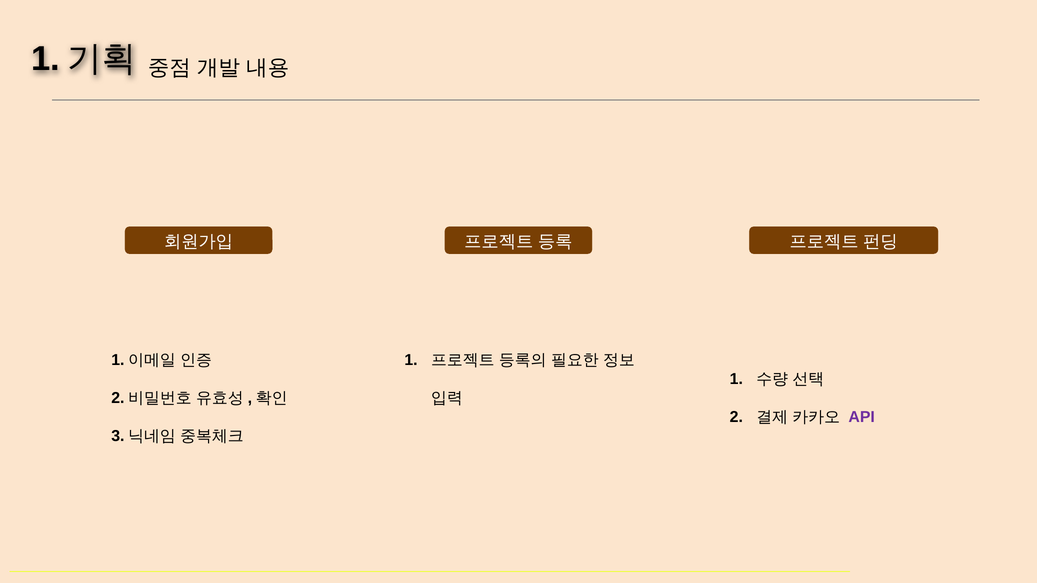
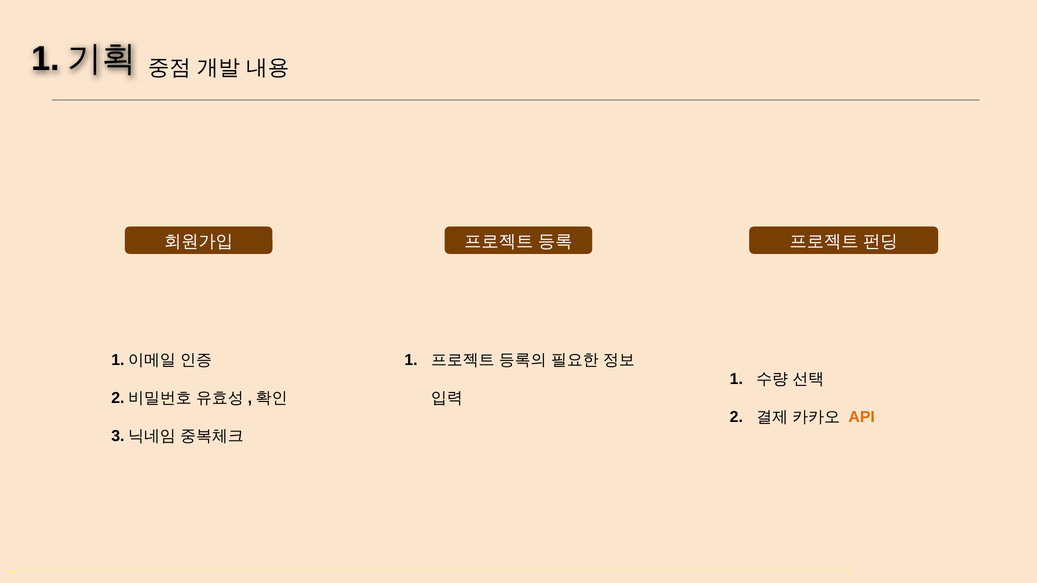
API colour: purple -> orange (862, 417)
